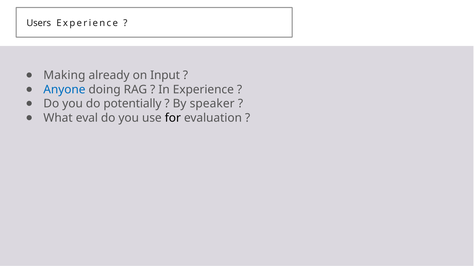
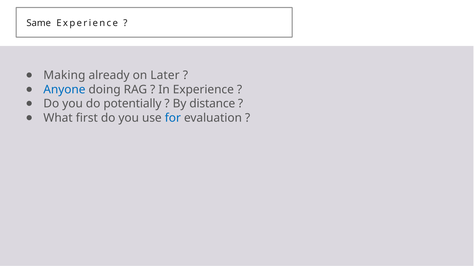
Users: Users -> Same (39, 23)
Input: Input -> Later (165, 75)
speaker: speaker -> distance (212, 104)
eval: eval -> first (87, 118)
for colour: black -> blue (173, 118)
